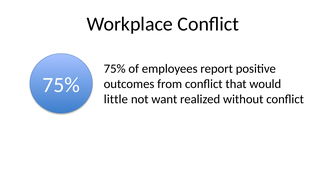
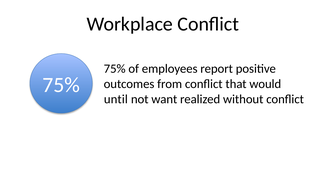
little: little -> until (116, 99)
